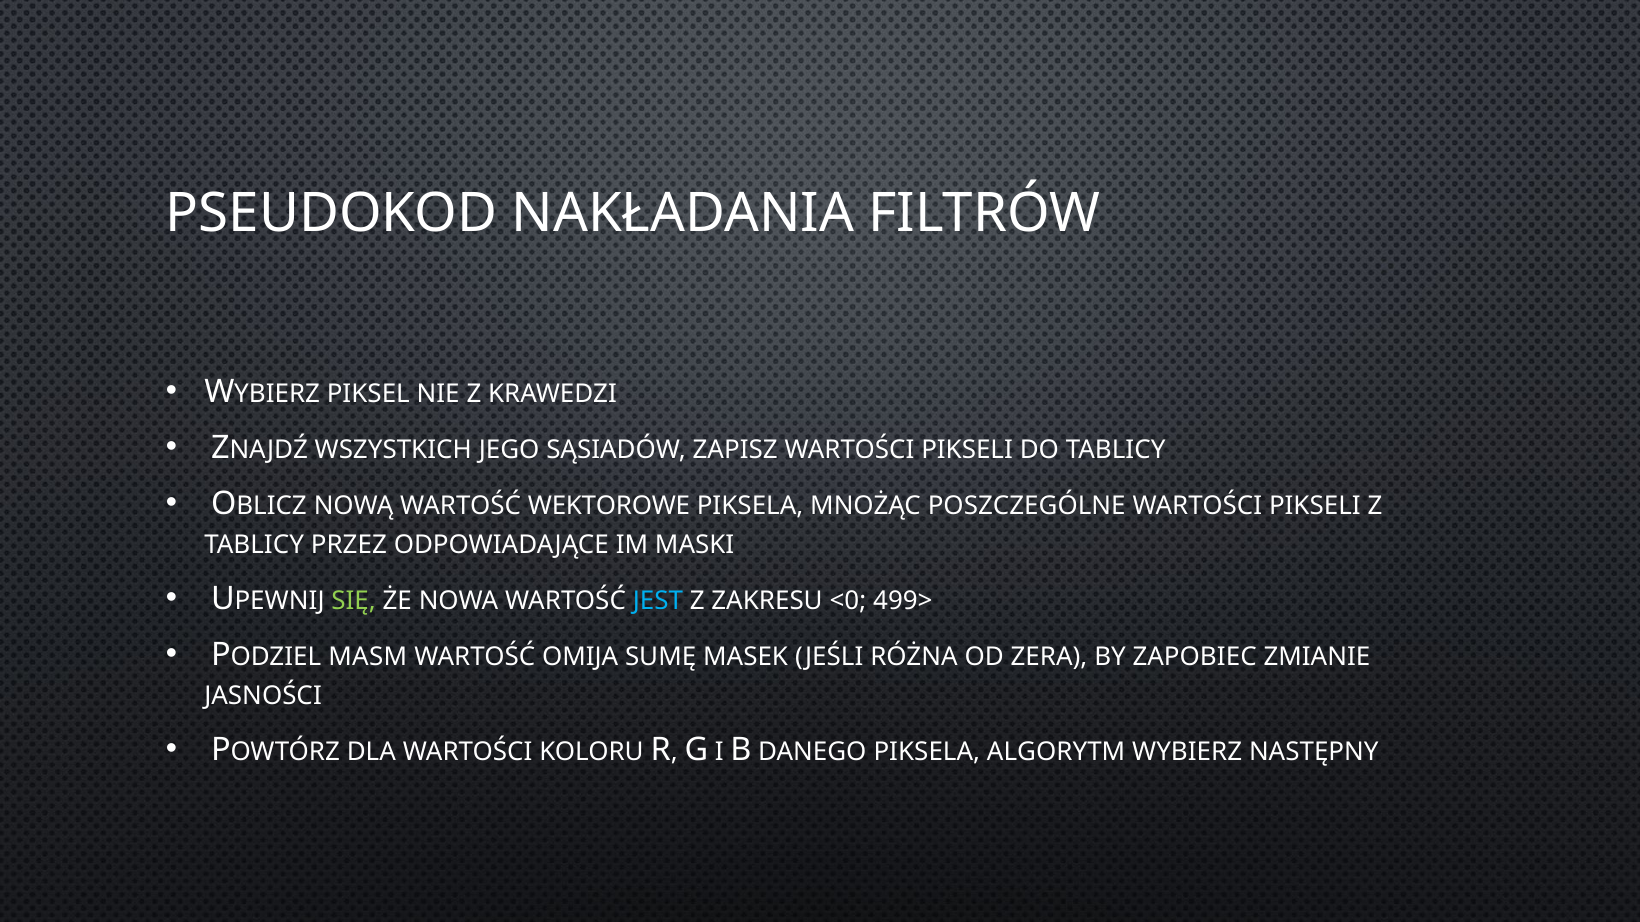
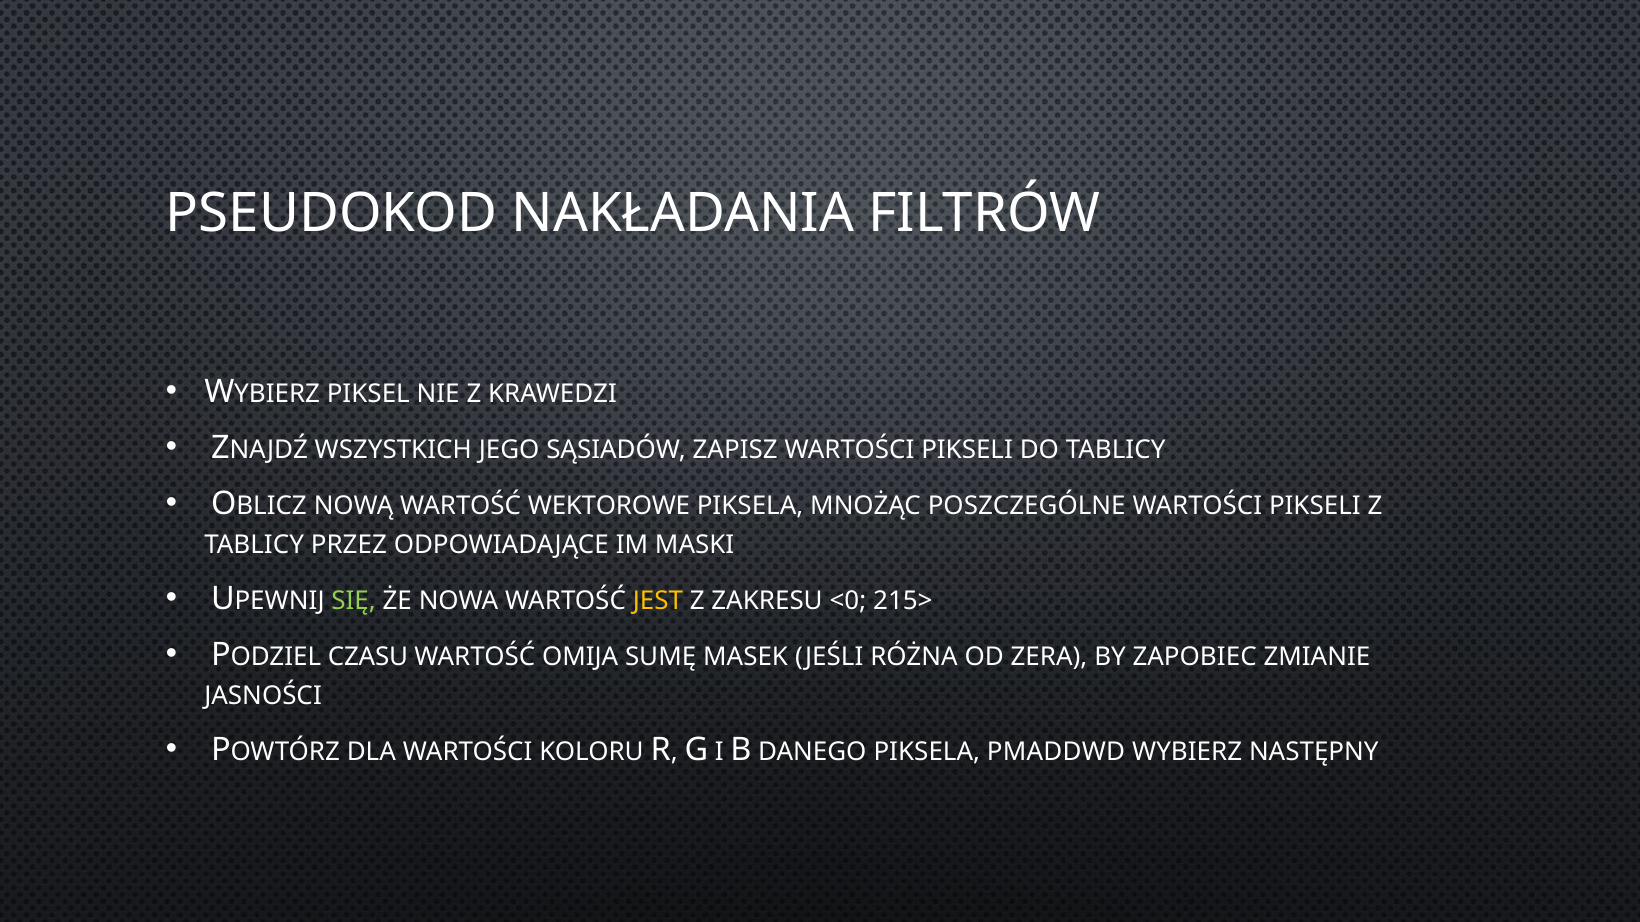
JEST colour: light blue -> yellow (658, 601)
499>: 499> -> 215> (903, 601)
MASM: MASM -> CZASU (368, 657)
ALGORYTM: ALGORYTM -> PMADDWD (1056, 752)
